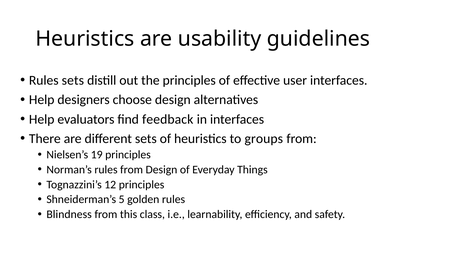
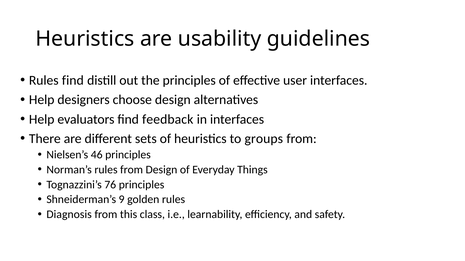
Rules sets: sets -> find (73, 80)
19: 19 -> 46 (97, 155)
12: 12 -> 76 (110, 185)
5: 5 -> 9 (122, 200)
Blindness: Blindness -> Diagnosis (69, 215)
